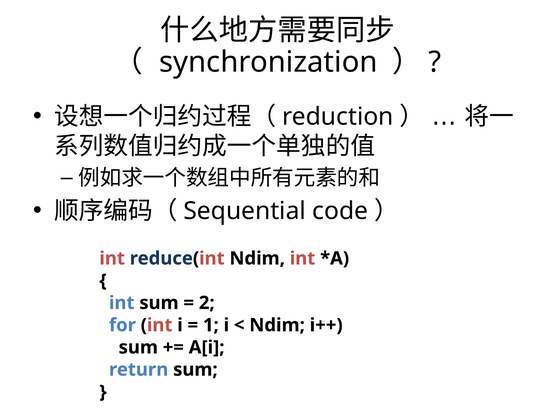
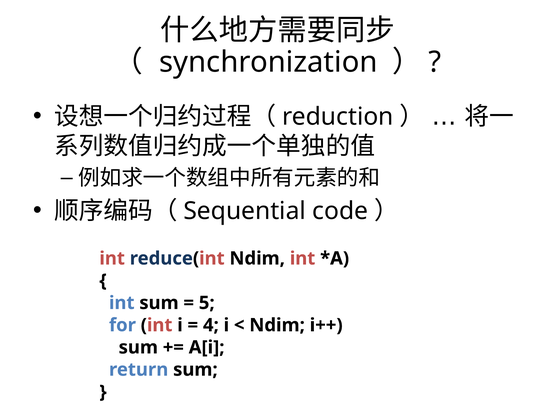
2: 2 -> 5 (207, 302)
1: 1 -> 4 (211, 325)
